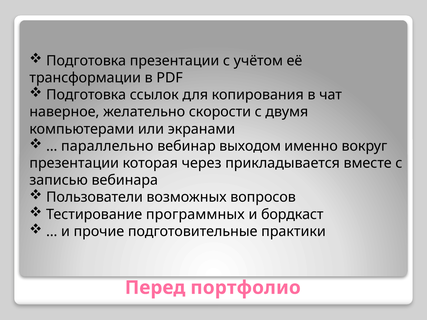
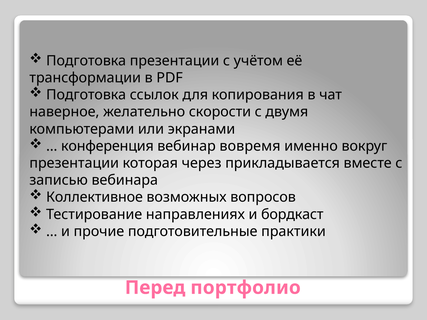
параллельно: параллельно -> конференция (107, 146)
выходом: выходом -> вовремя (250, 146)
Пользователи: Пользователи -> Коллективное (94, 197)
программных: программных -> направлениях (195, 214)
